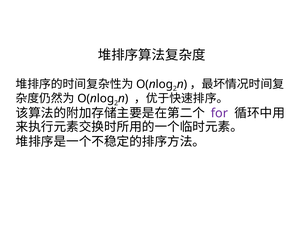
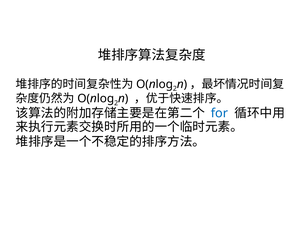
for colour: purple -> blue (219, 113)
